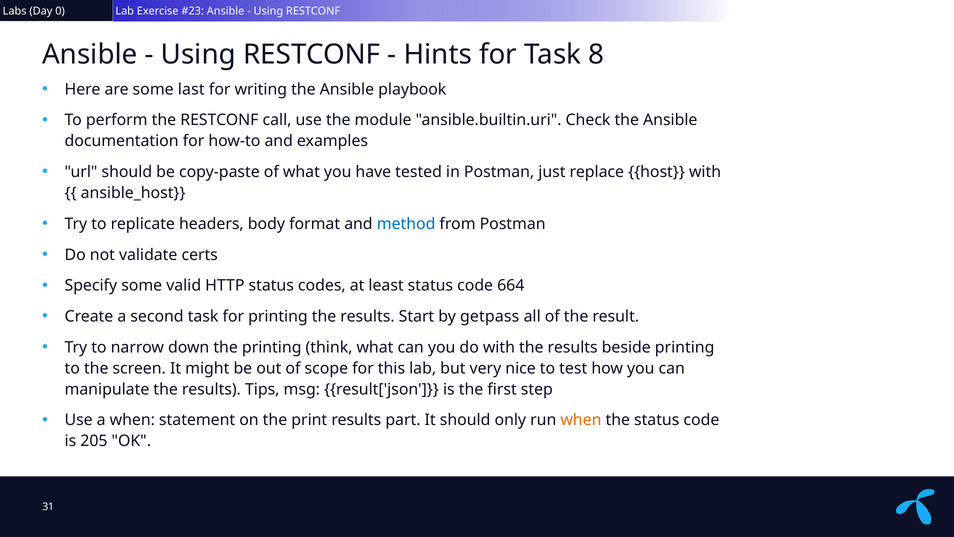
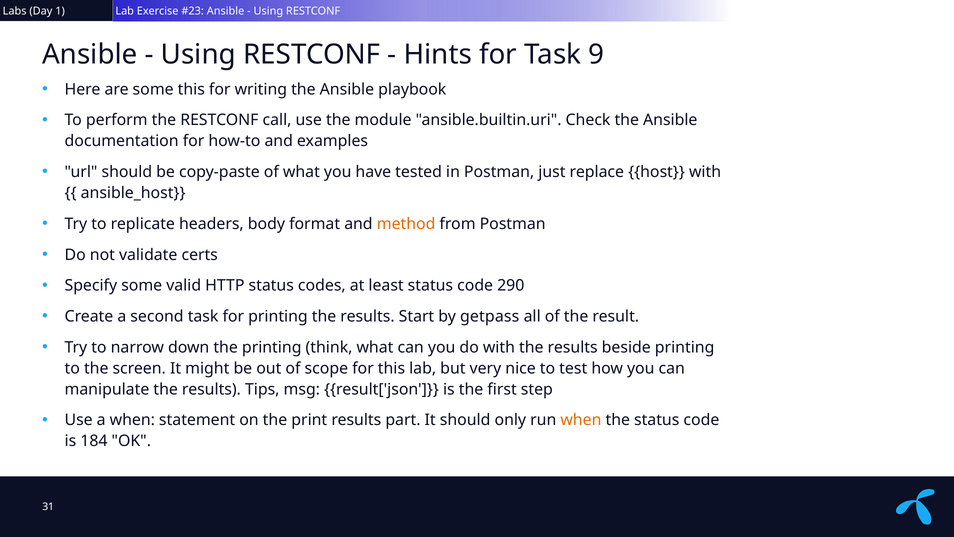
0: 0 -> 1 (60, 11)
8: 8 -> 9 (596, 55)
some last: last -> this (191, 89)
method colour: blue -> orange (406, 224)
664: 664 -> 290 (511, 286)
205: 205 -> 184 (94, 441)
